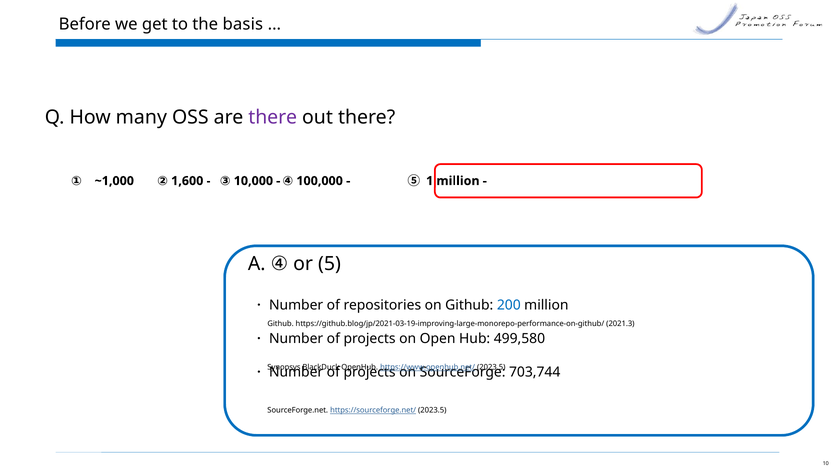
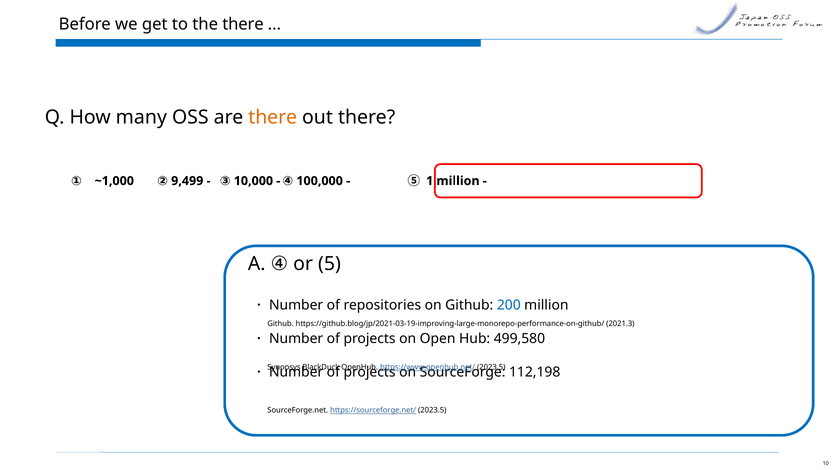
the basis: basis -> there (243, 24)
there colour: purple -> orange (273, 117)
1,600: 1,600 -> 9,499 (187, 181)
703,744: 703,744 -> 112,198 (535, 372)
